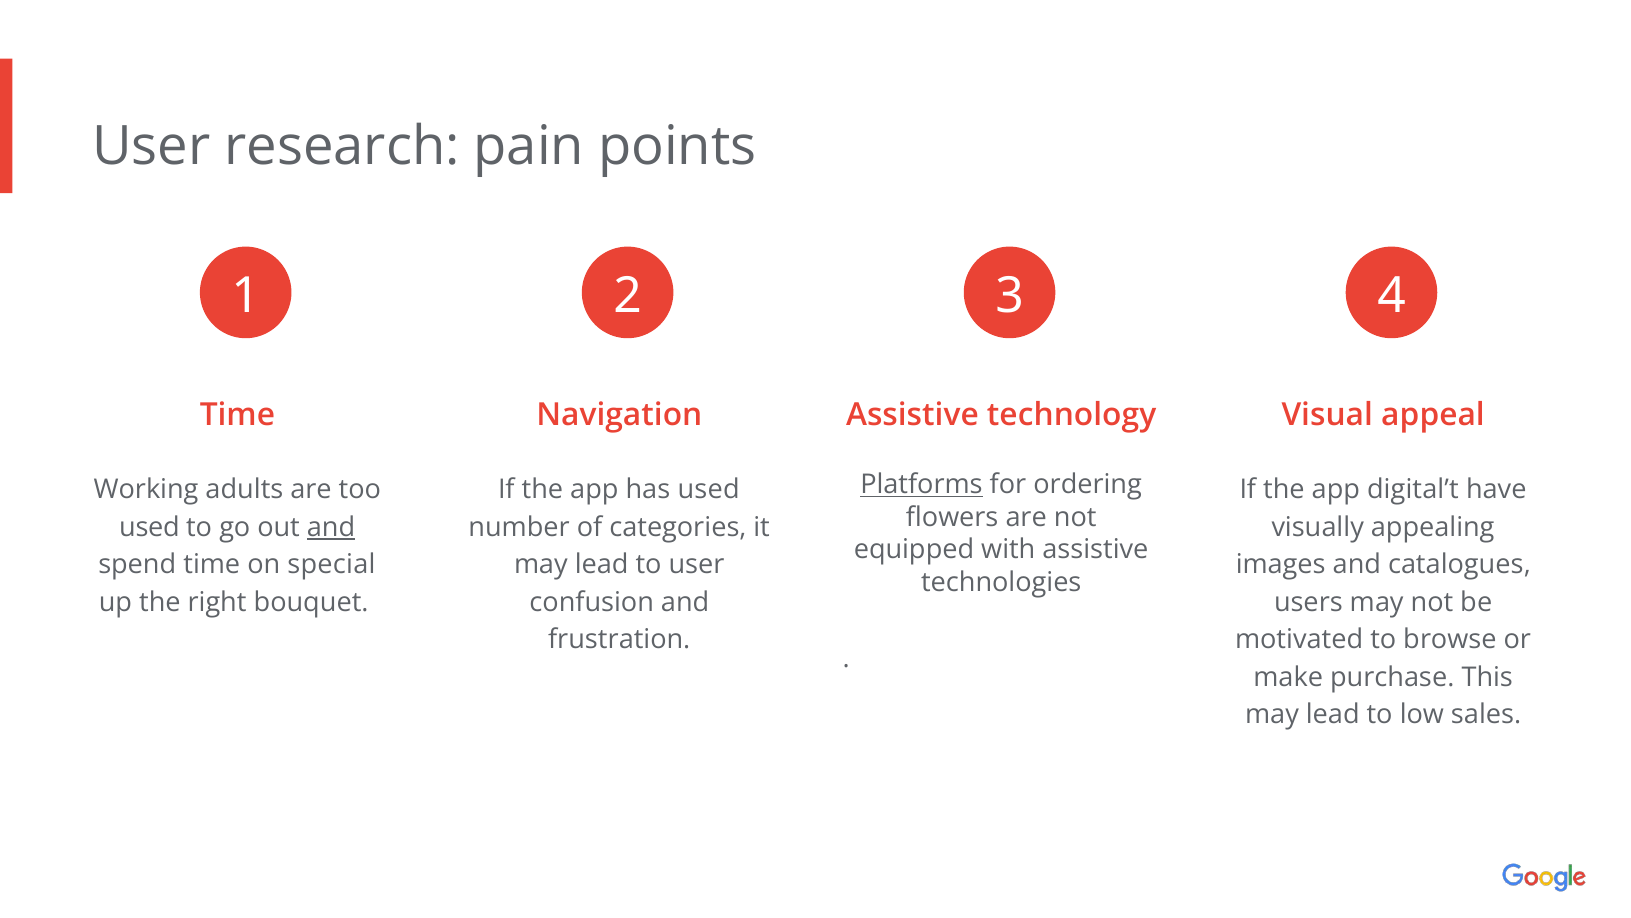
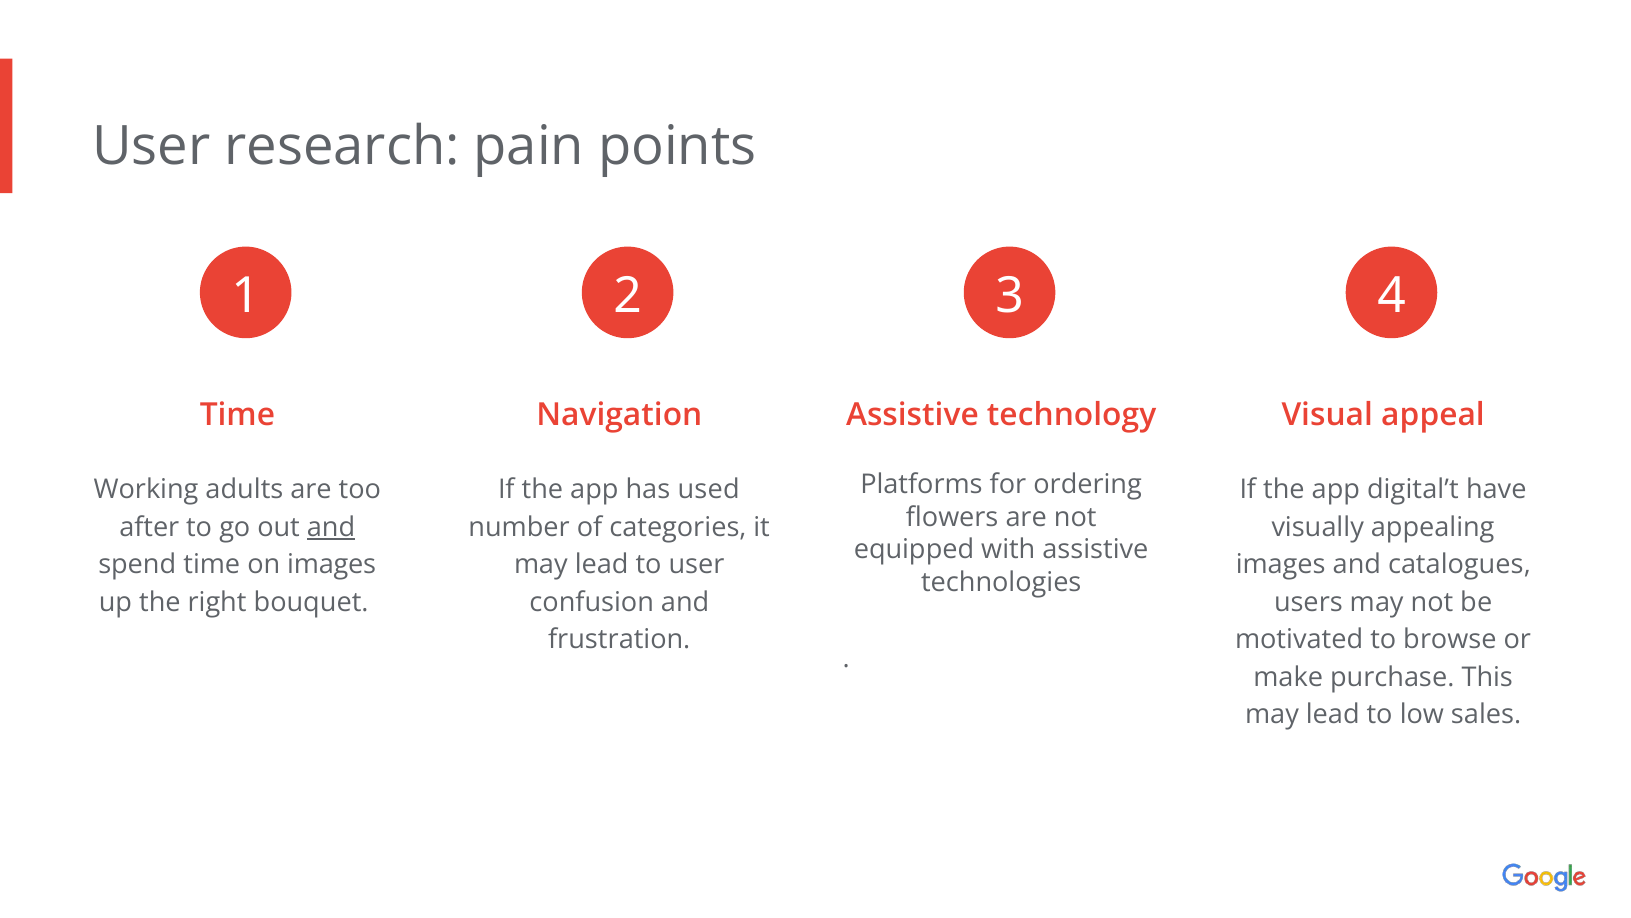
Platforms underline: present -> none (921, 484)
used: used -> after (149, 527)
on special: special -> images (332, 564)
